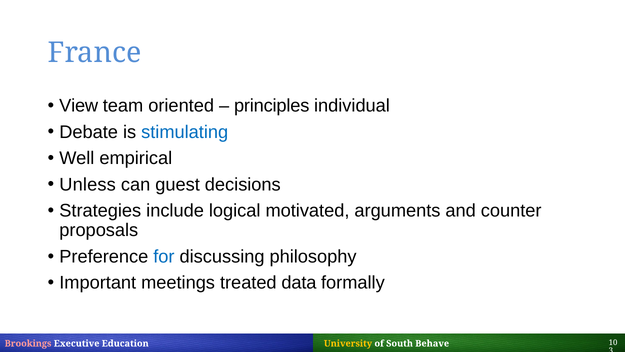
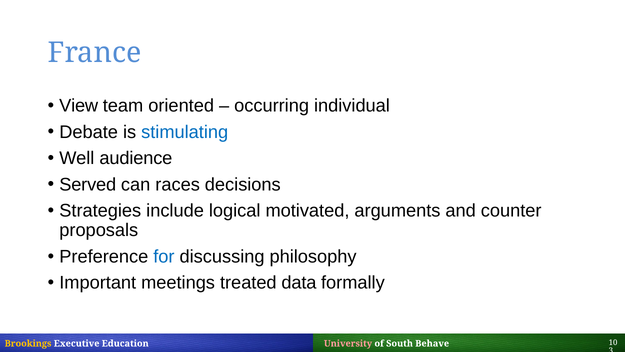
principles: principles -> occurring (272, 106)
empirical: empirical -> audience (136, 158)
Unless: Unless -> Served (88, 184)
guest: guest -> races (178, 184)
Brookings colour: pink -> yellow (28, 343)
University colour: yellow -> pink (348, 343)
